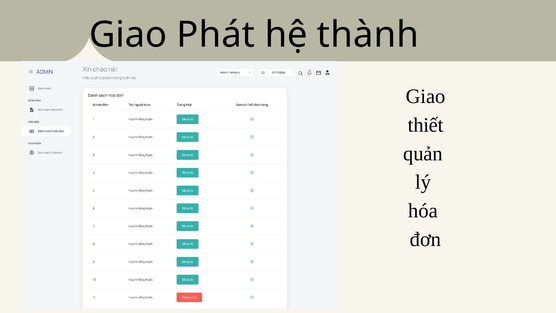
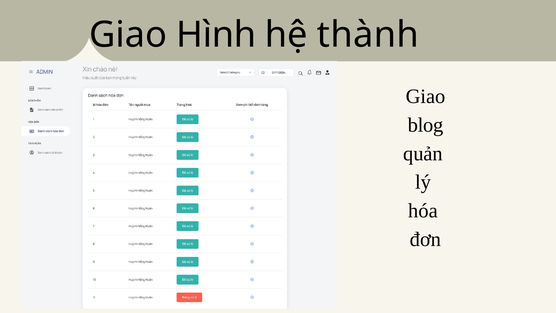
Phát: Phát -> Hình (216, 35)
thiết: thiết -> blog (426, 125)
